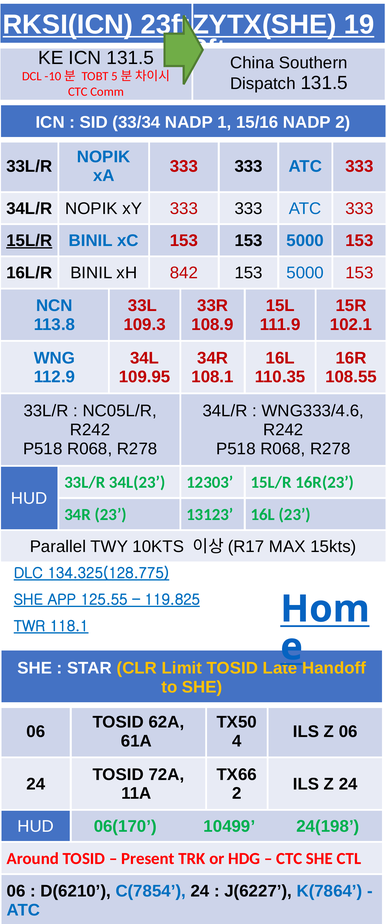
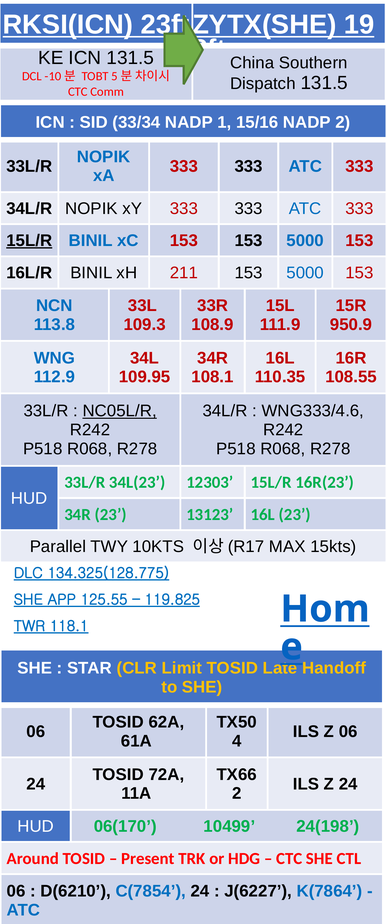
842: 842 -> 211 (184, 273)
102.1: 102.1 -> 950.9 (351, 324)
NC05L/R underline: none -> present (120, 411)
